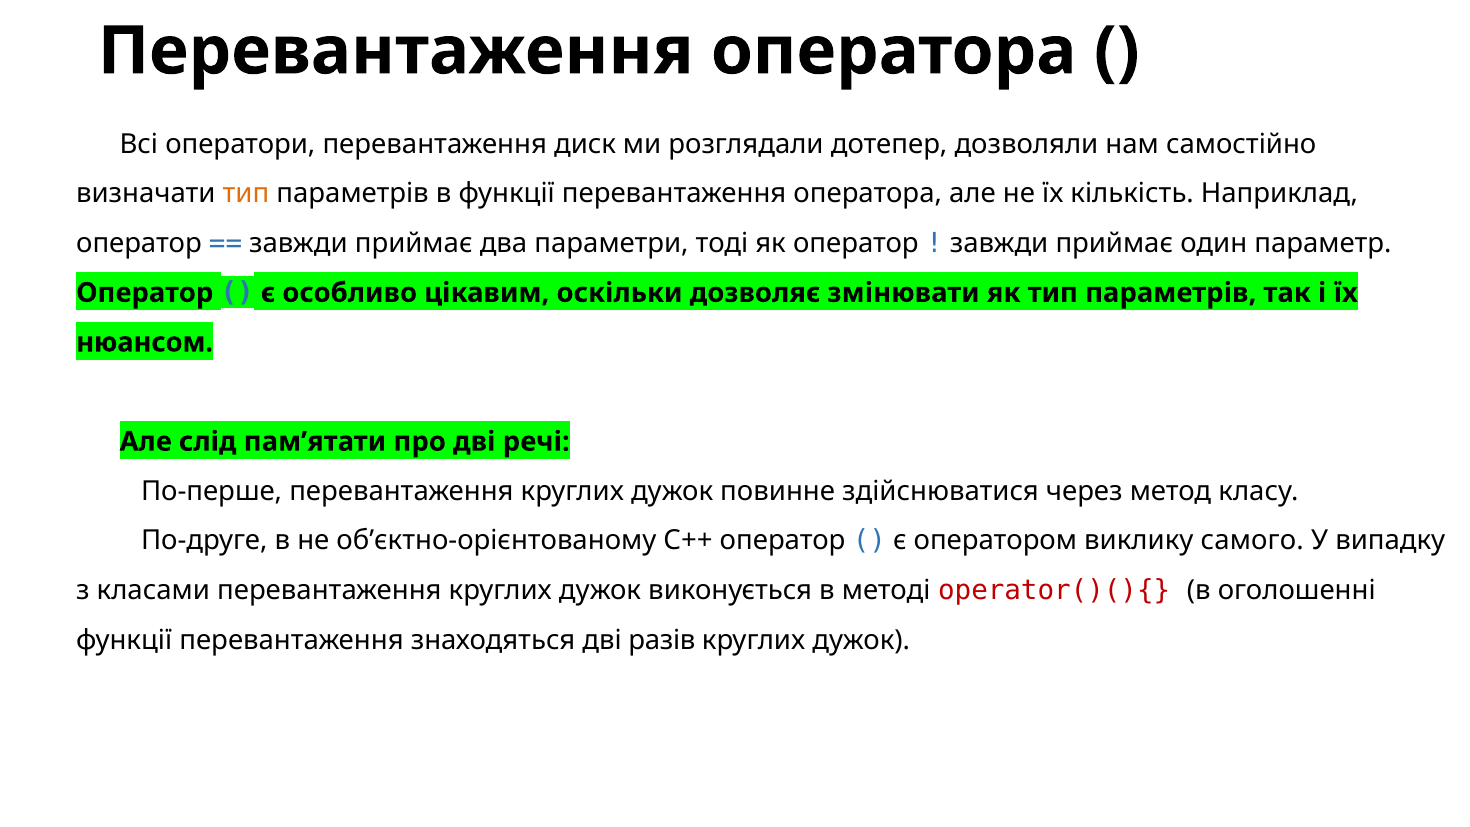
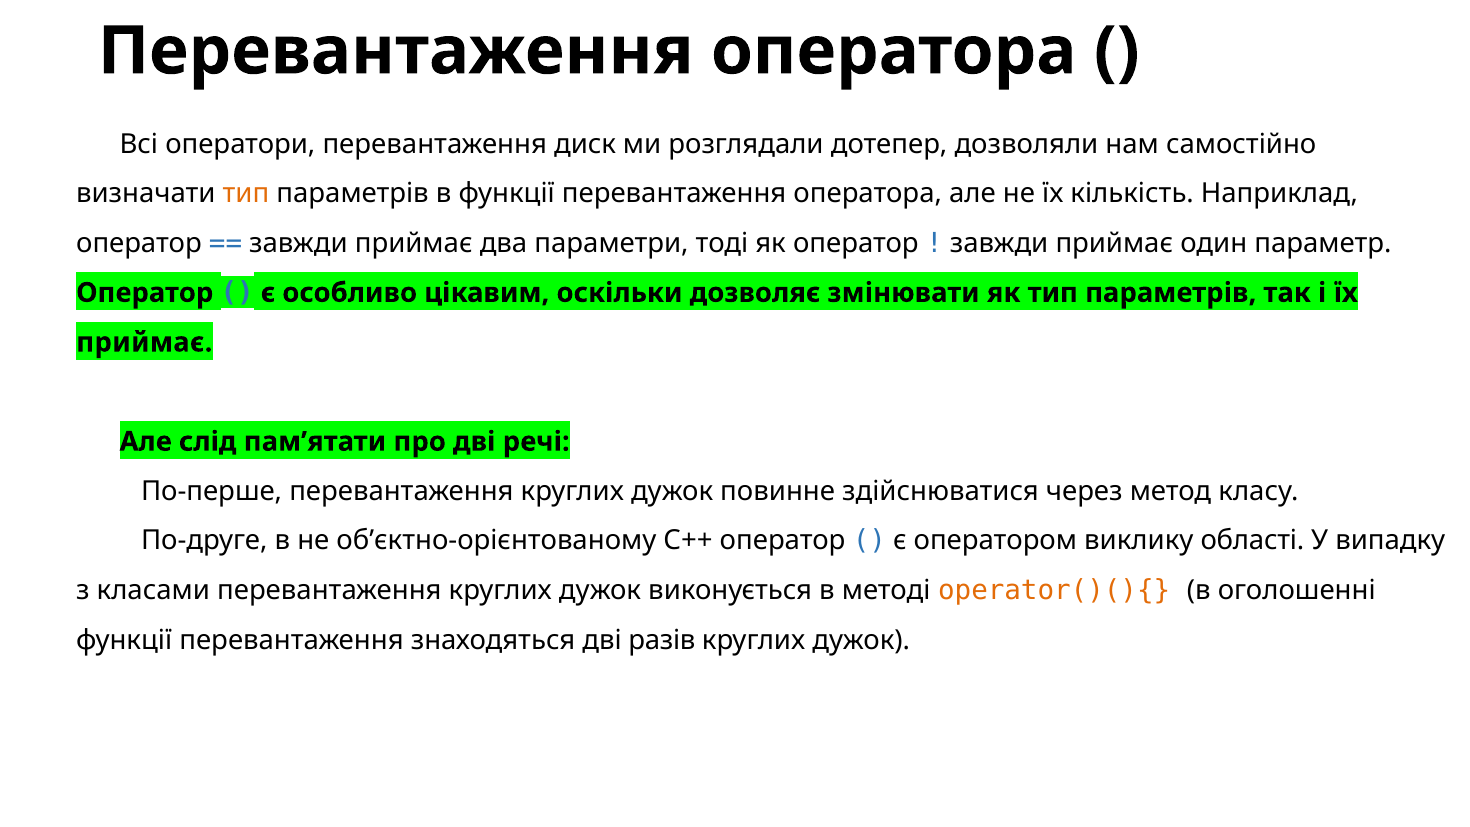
нюансом: нюансом -> приймає (144, 342)
самого: самого -> області (1252, 541)
operator()(){ colour: red -> orange (1054, 590)
